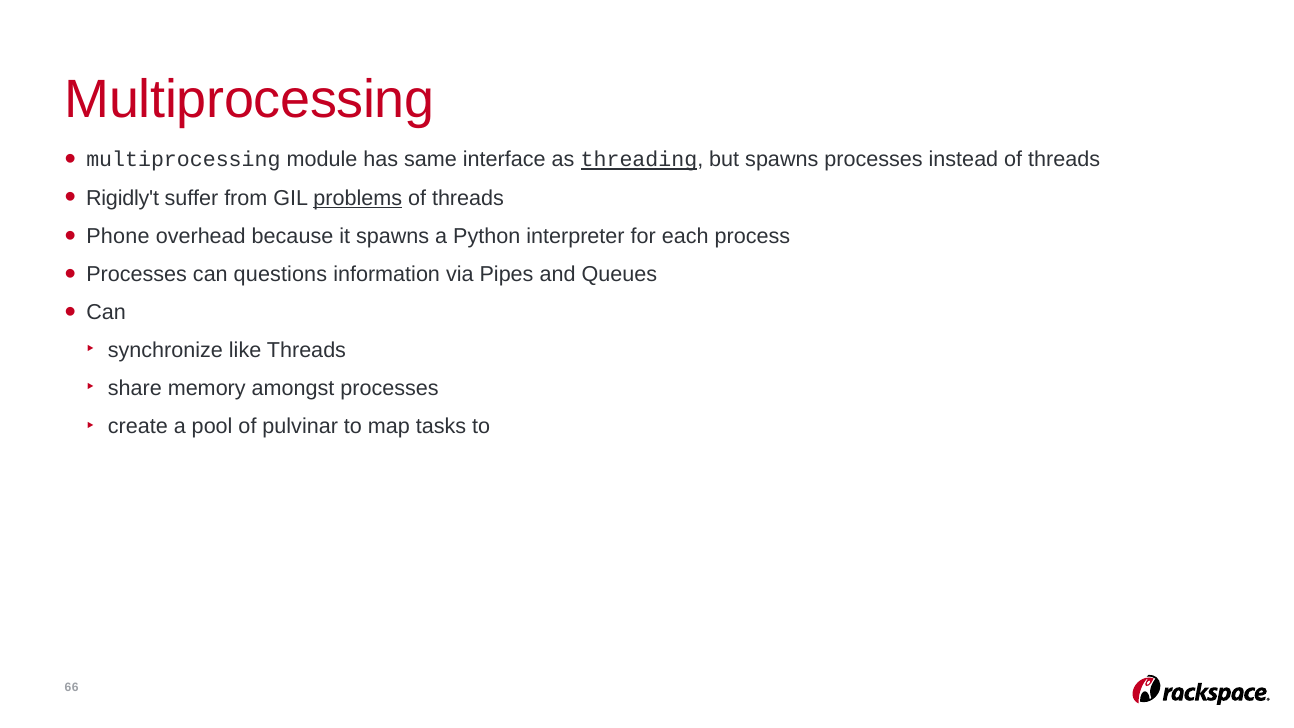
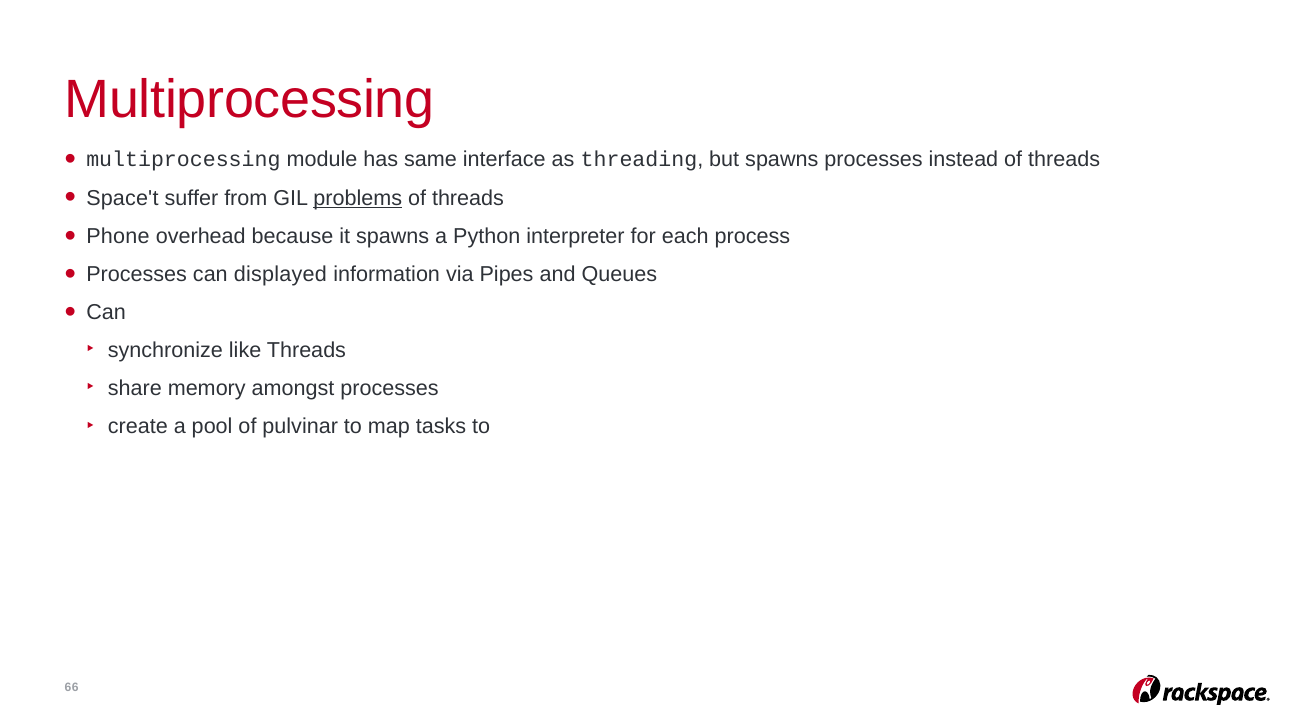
threading underline: present -> none (639, 160)
Rigidly't: Rigidly't -> Space't (122, 198)
questions: questions -> displayed (280, 274)
